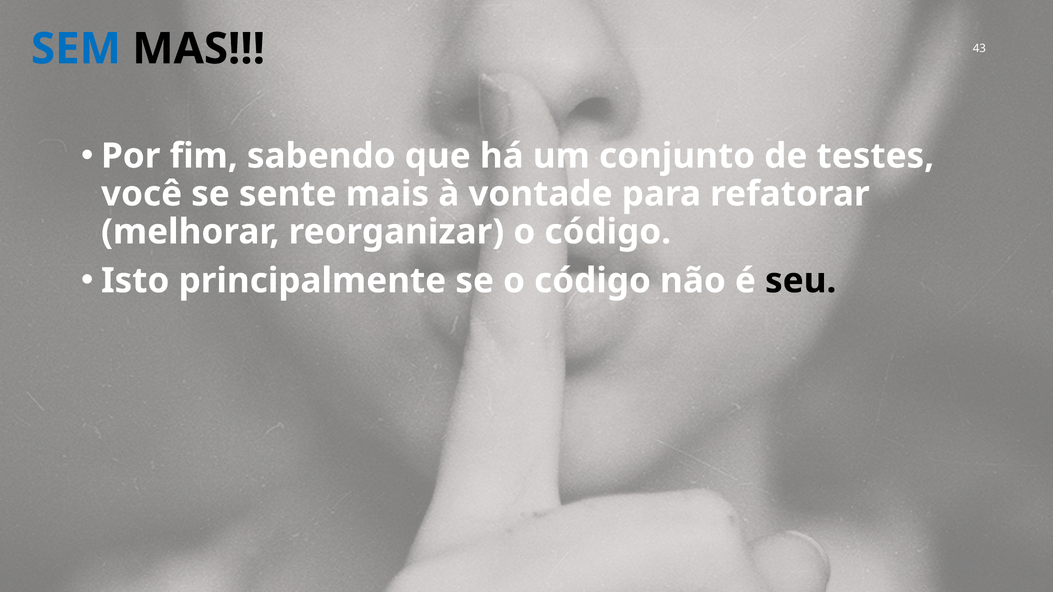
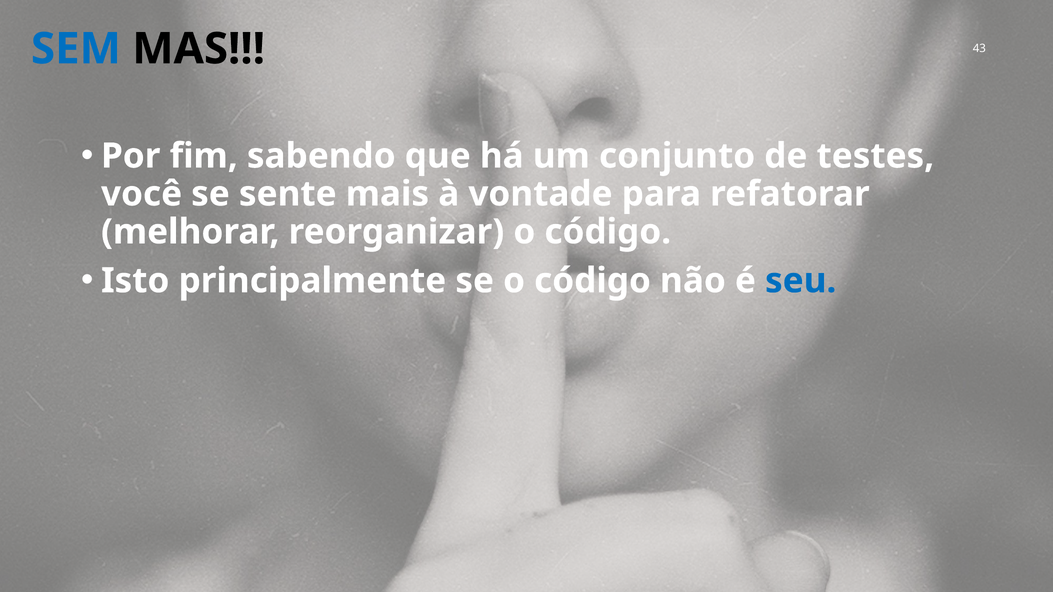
seu colour: black -> blue (801, 281)
